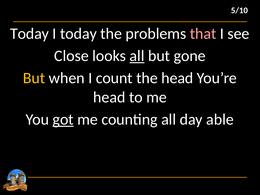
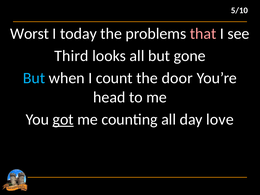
Today: Today -> Worst (30, 34)
Close: Close -> Third (71, 56)
all underline: present -> none (137, 56)
But colour: yellow -> light blue (34, 78)
the head: head -> door (177, 78)
able: able -> love (220, 119)
